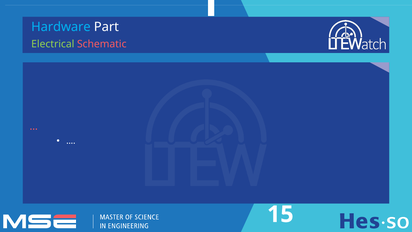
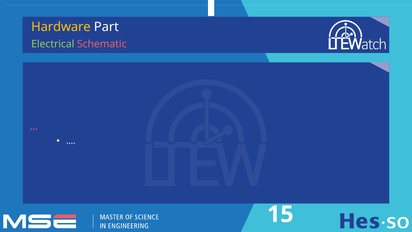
Hardware colour: light blue -> yellow (61, 27)
